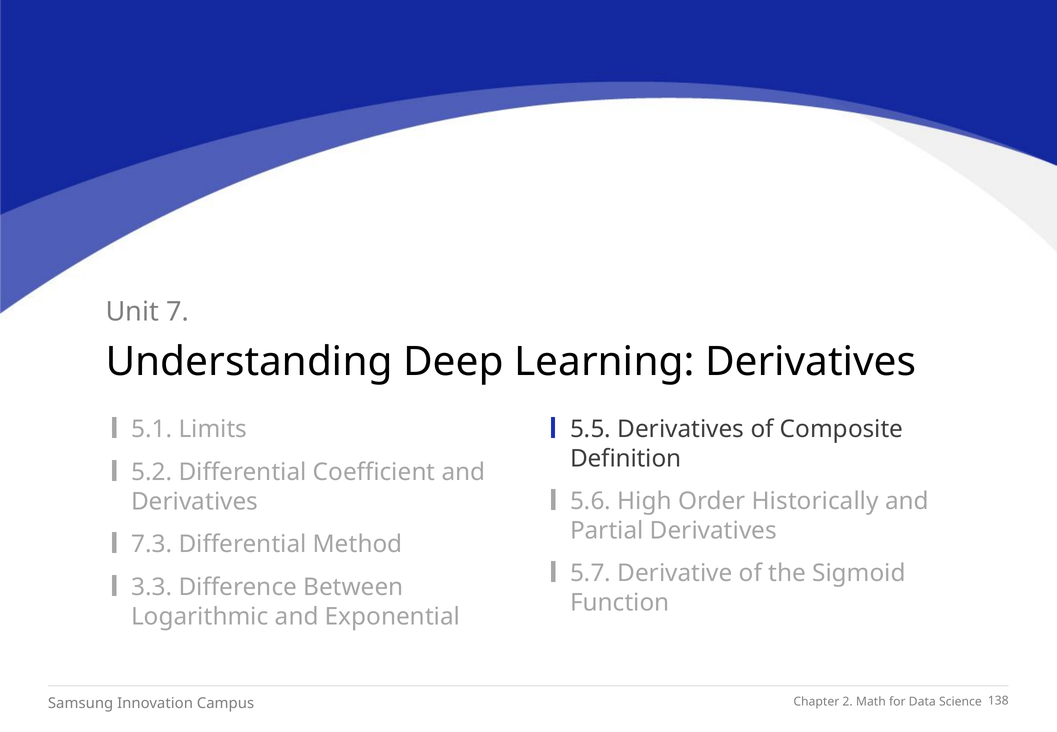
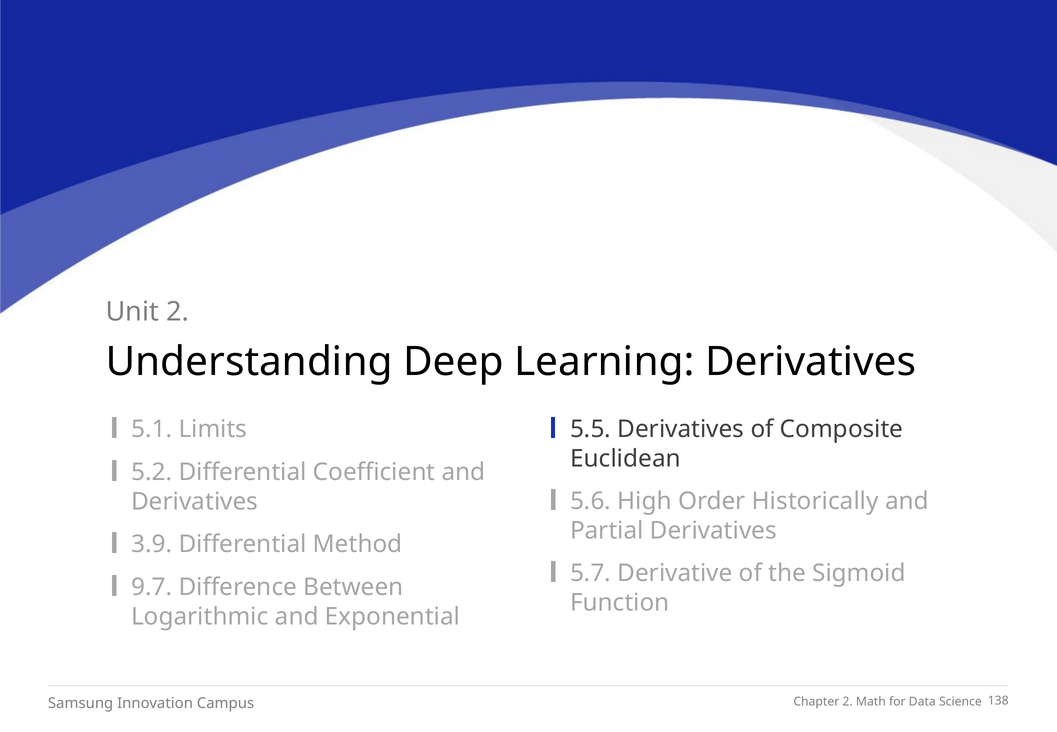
Unit 7: 7 -> 2 (178, 312)
Definition: Definition -> Euclidean (626, 458)
7.3: 7.3 -> 3.9 (152, 544)
3.3: 3.3 -> 9.7 (152, 587)
